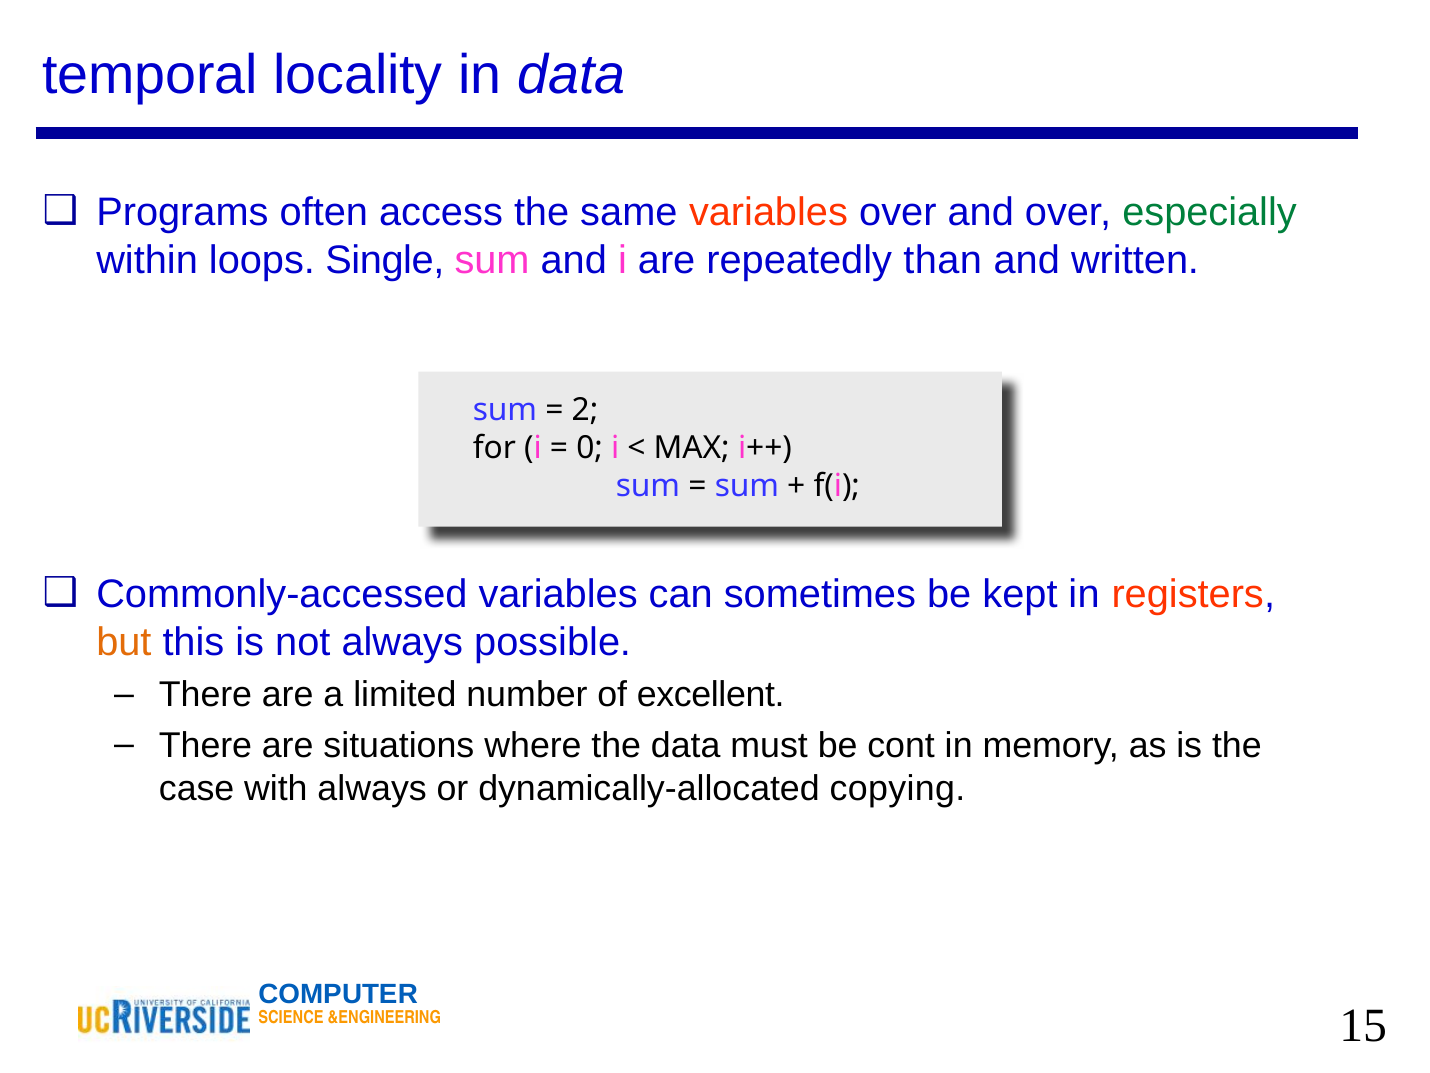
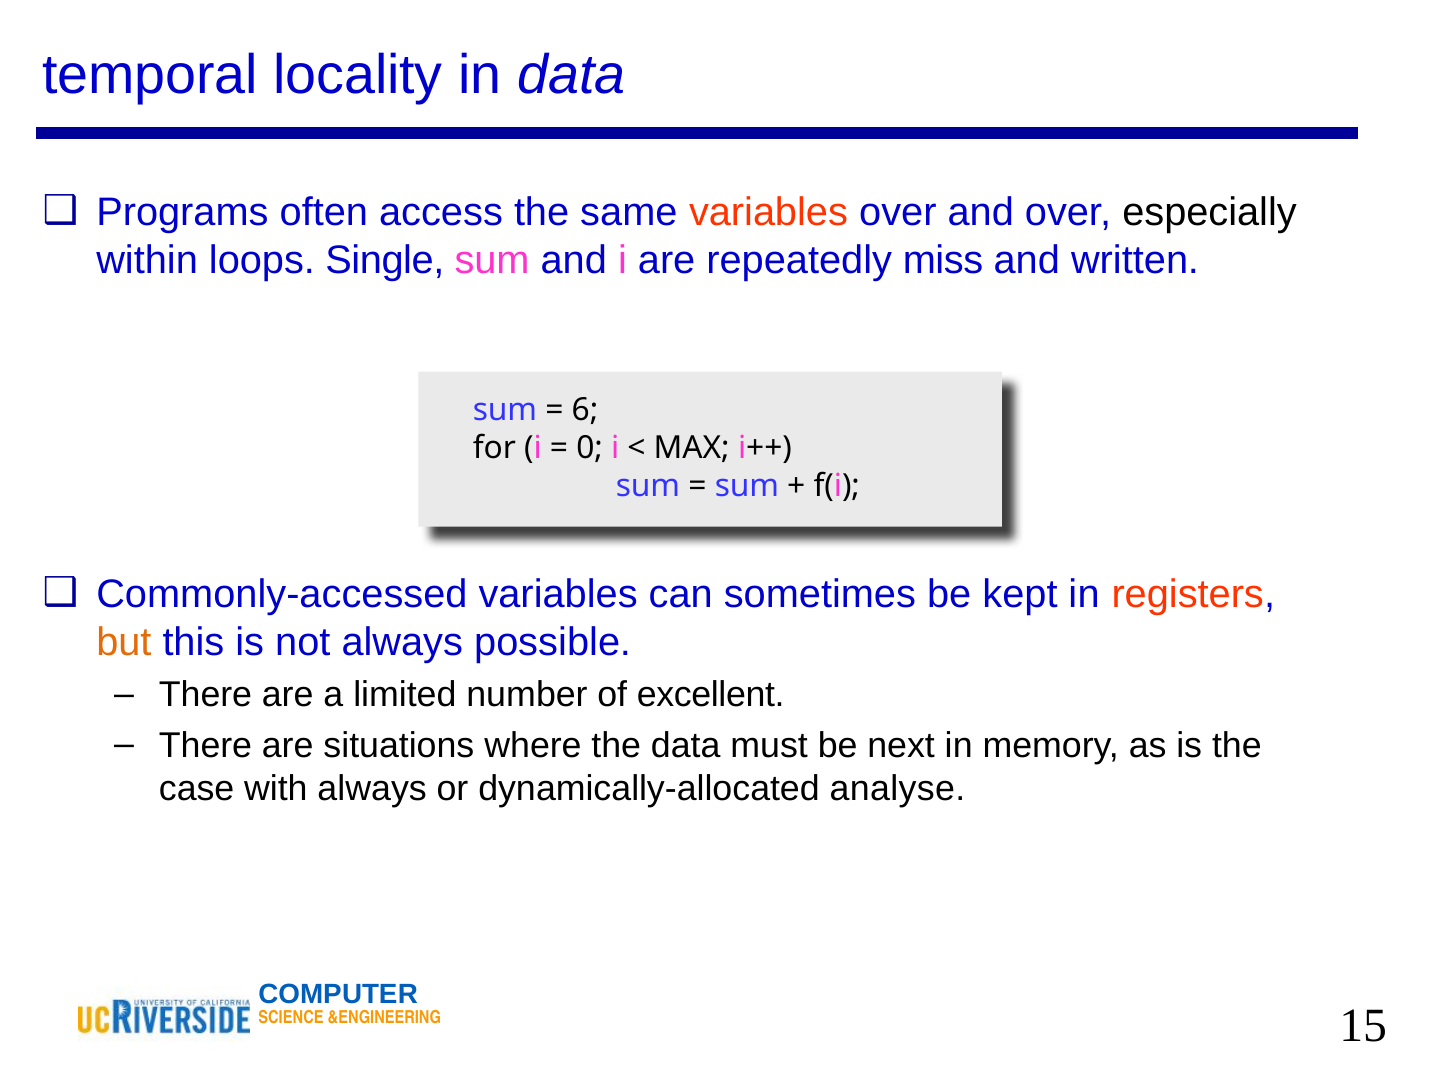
especially colour: green -> black (1210, 212)
than: than -> miss (943, 260)
2: 2 -> 6 (585, 410)
cont: cont -> next (901, 746)
copying: copying -> analyse (898, 789)
